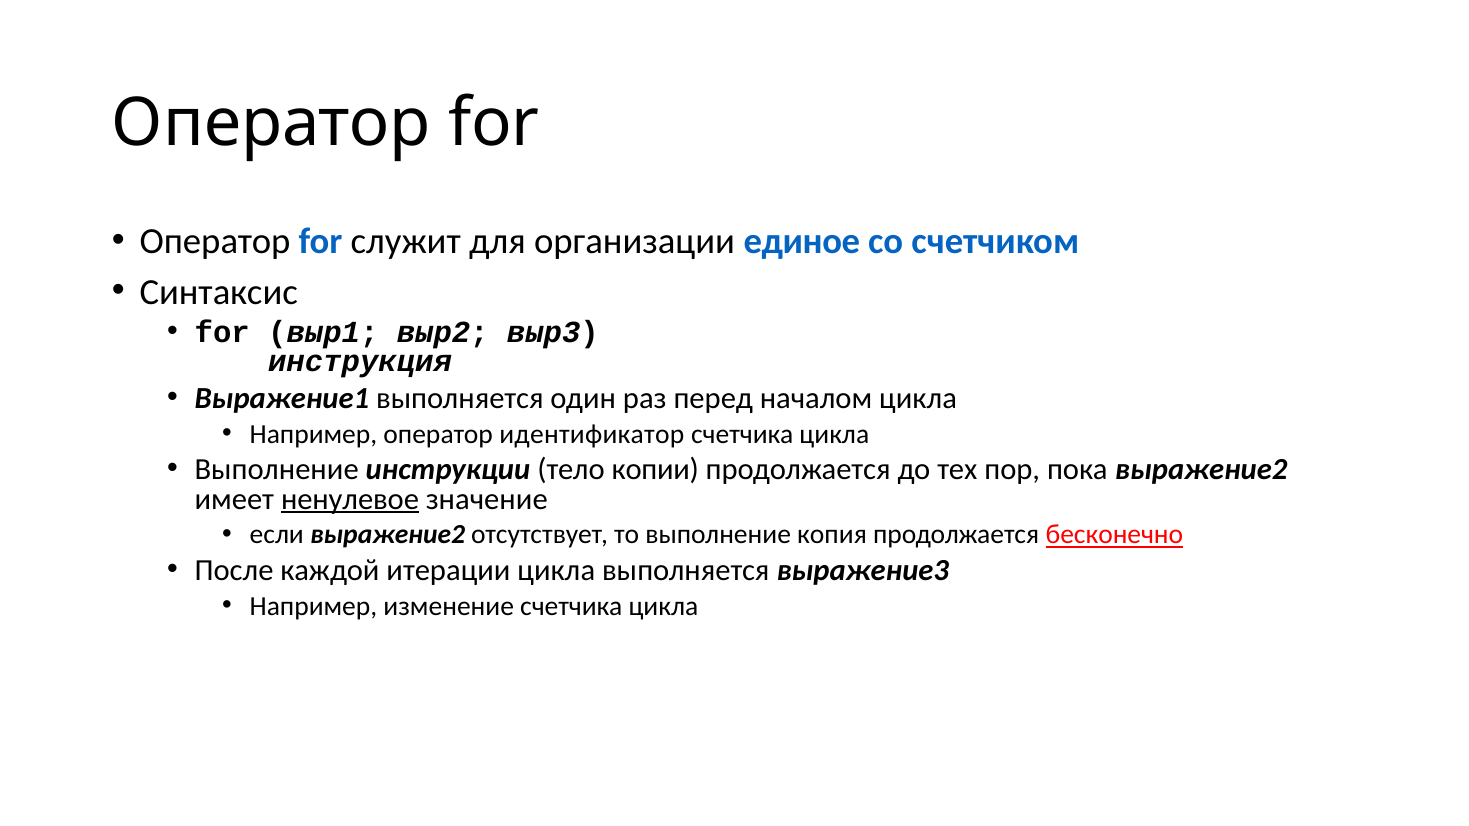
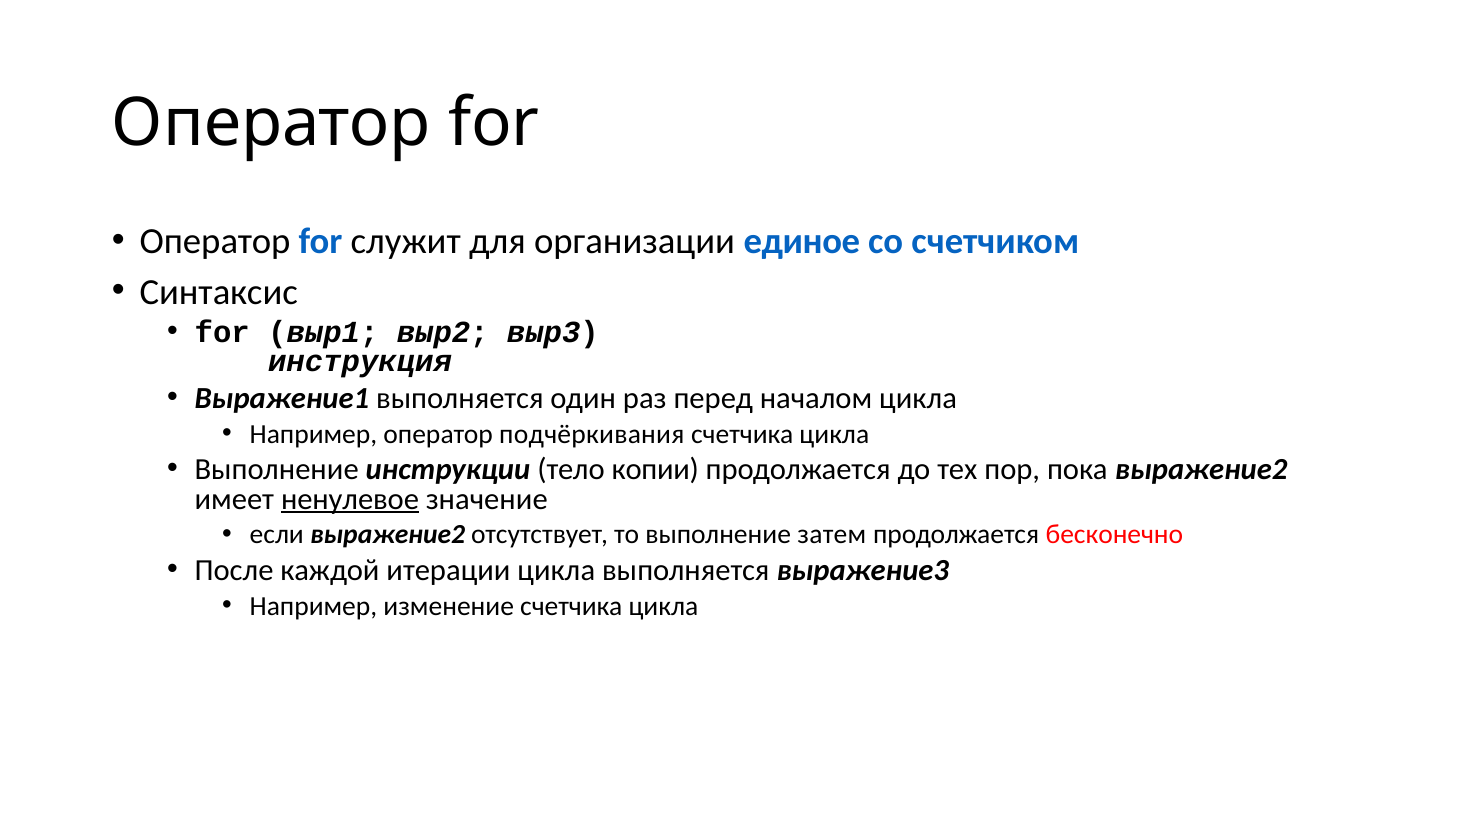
идентификатор: идентификатор -> подчёркивания (592, 435)
копия: копия -> затем (832, 535)
бесконечно underline: present -> none (1114, 535)
